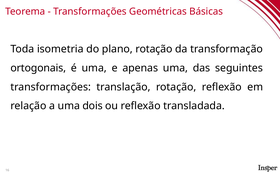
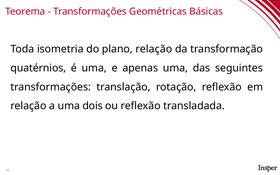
plano rotação: rotação -> relação (154, 49)
ortogonais: ortogonais -> quatérnios (38, 68)
